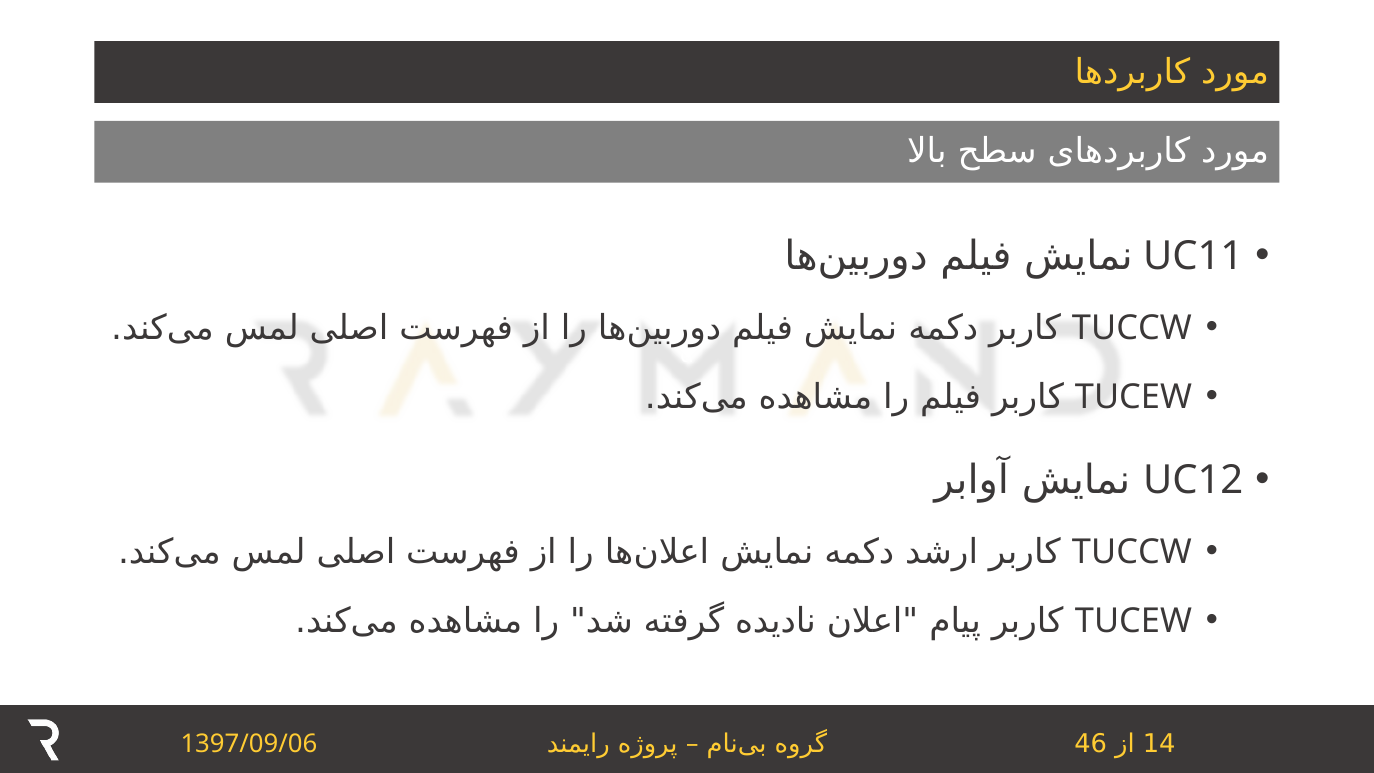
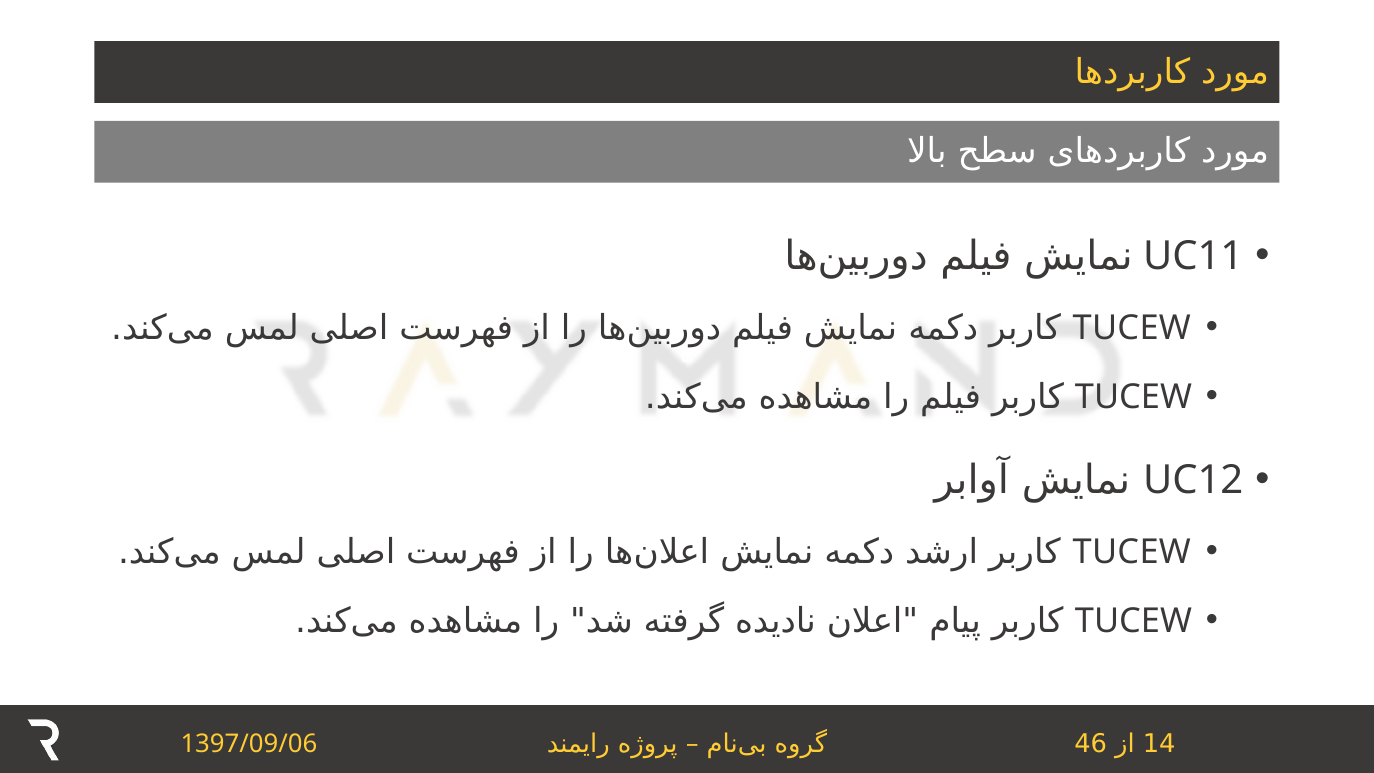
TUCCW: TUCCW -> TUCEW (1132, 328)
TUCCW: TUCCW -> TUCEW (1132, 552)
